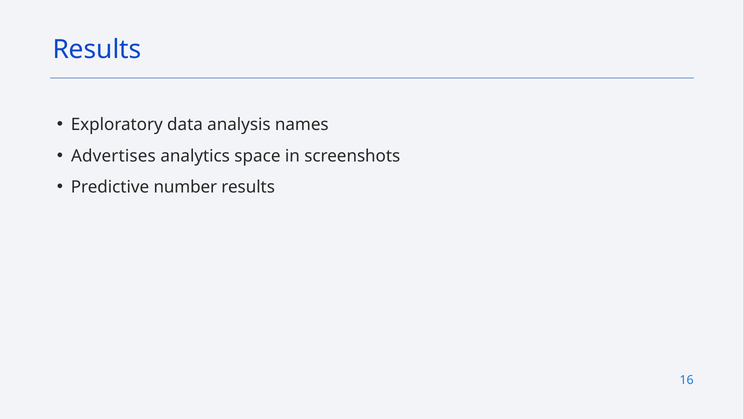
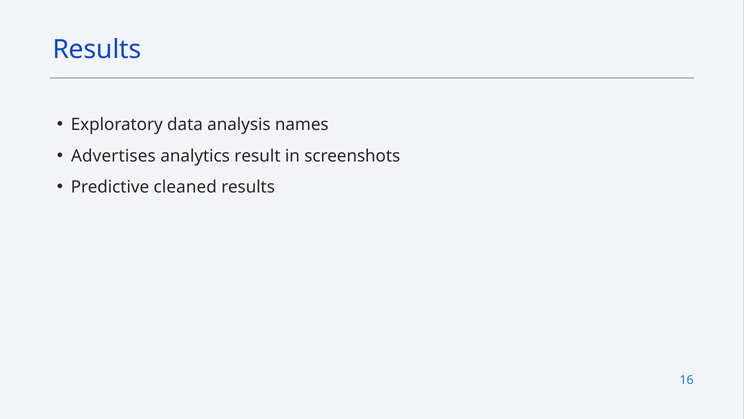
space: space -> result (257, 156)
number: number -> cleaned (185, 187)
